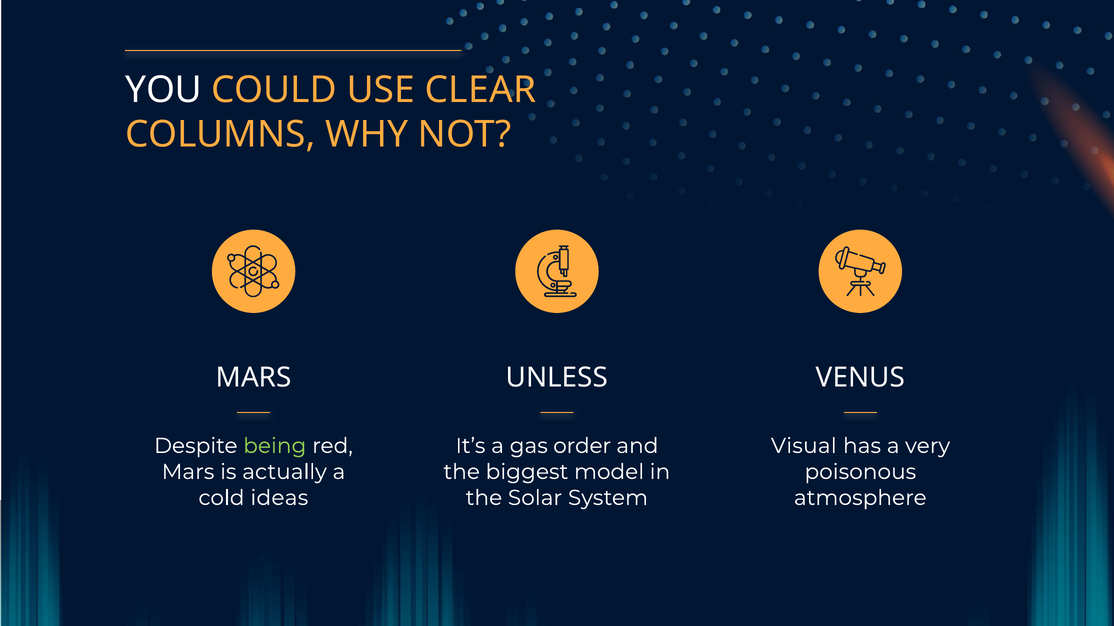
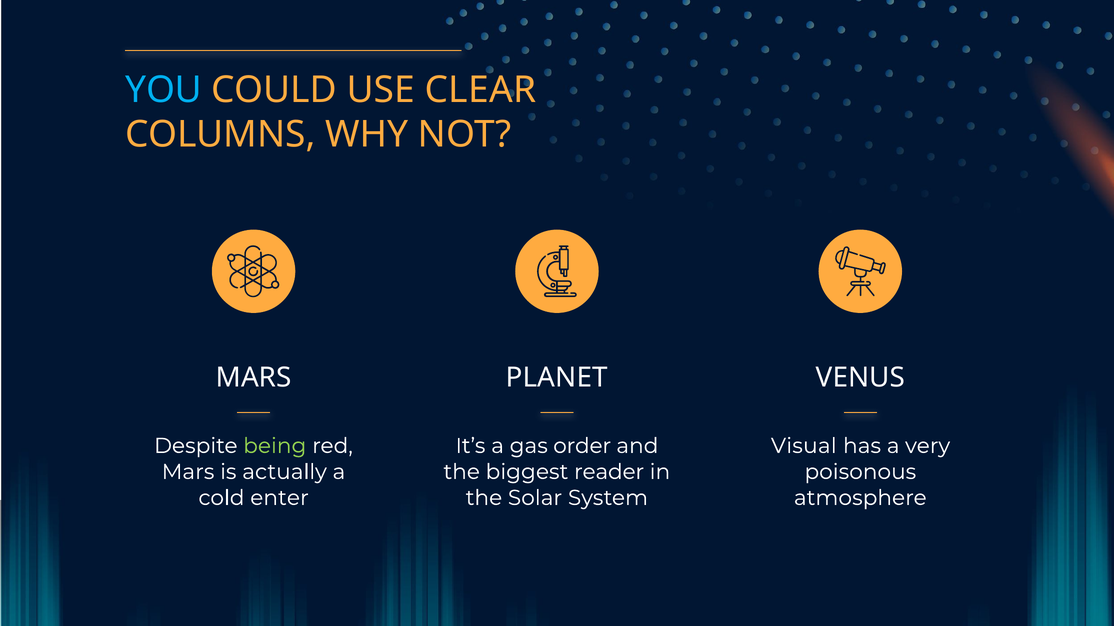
YOU colour: white -> light blue (164, 90)
UNLESS: UNLESS -> PLANET (557, 378)
model: model -> reader (609, 472)
ideas: ideas -> enter (279, 498)
